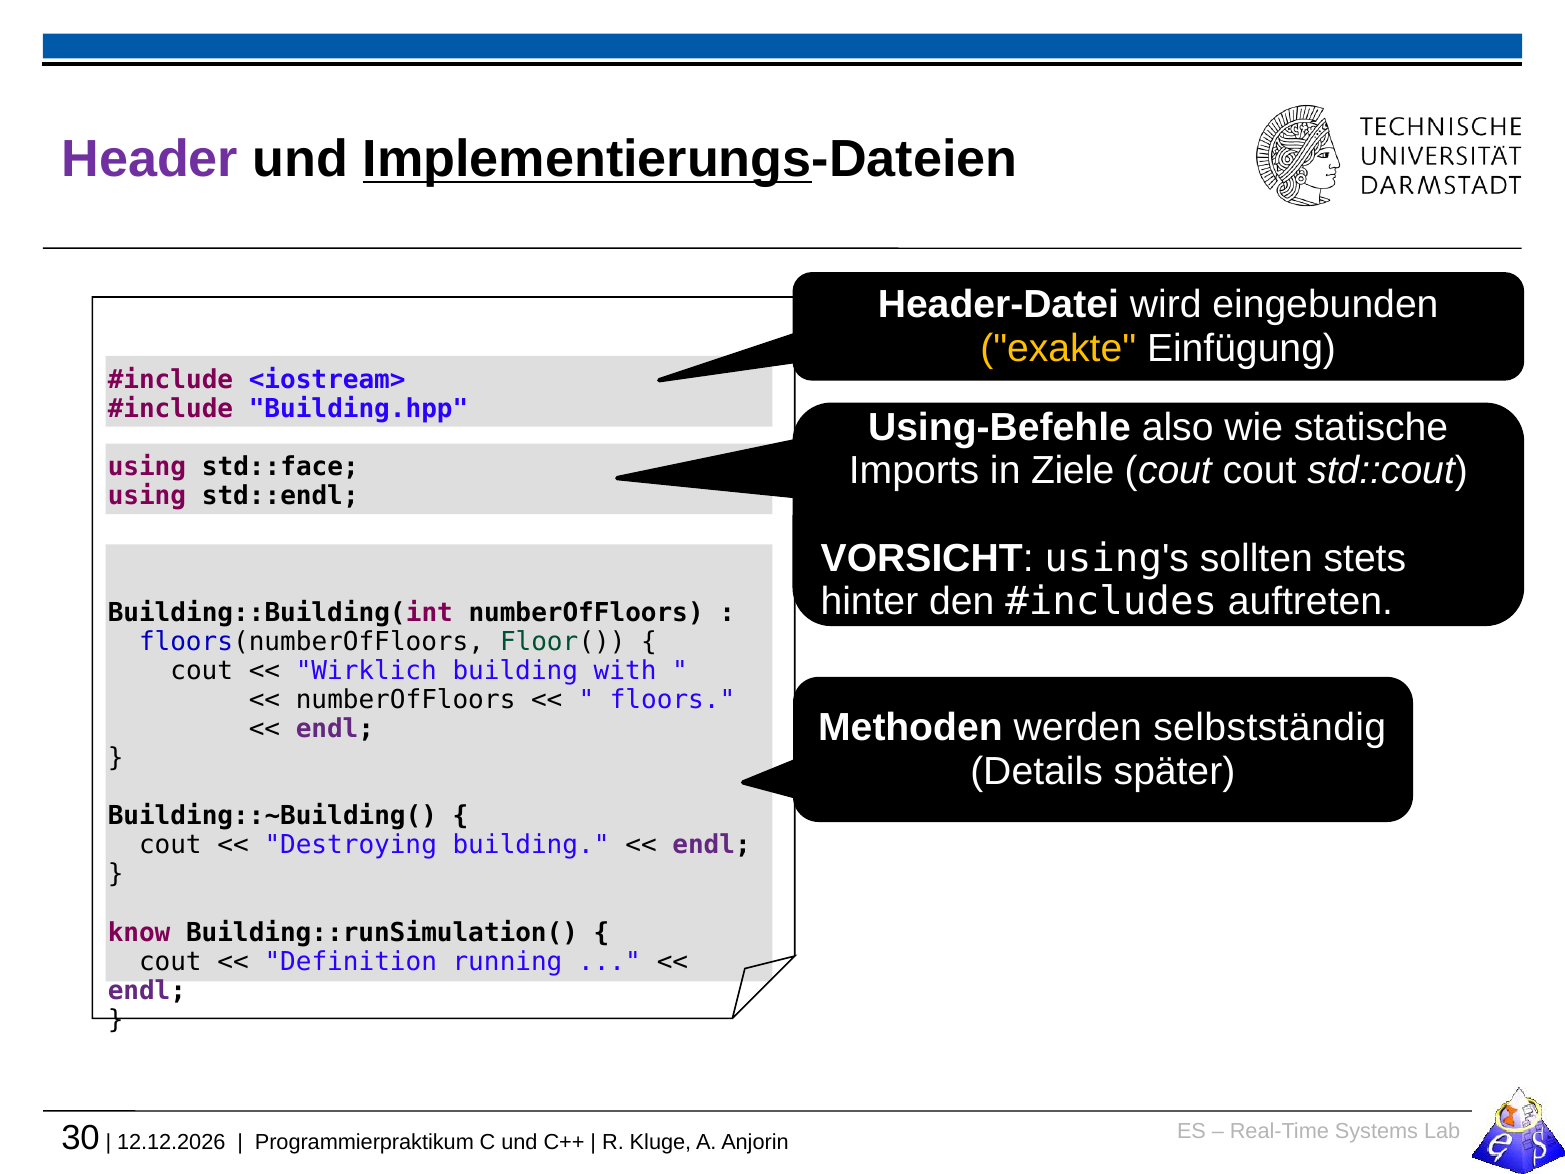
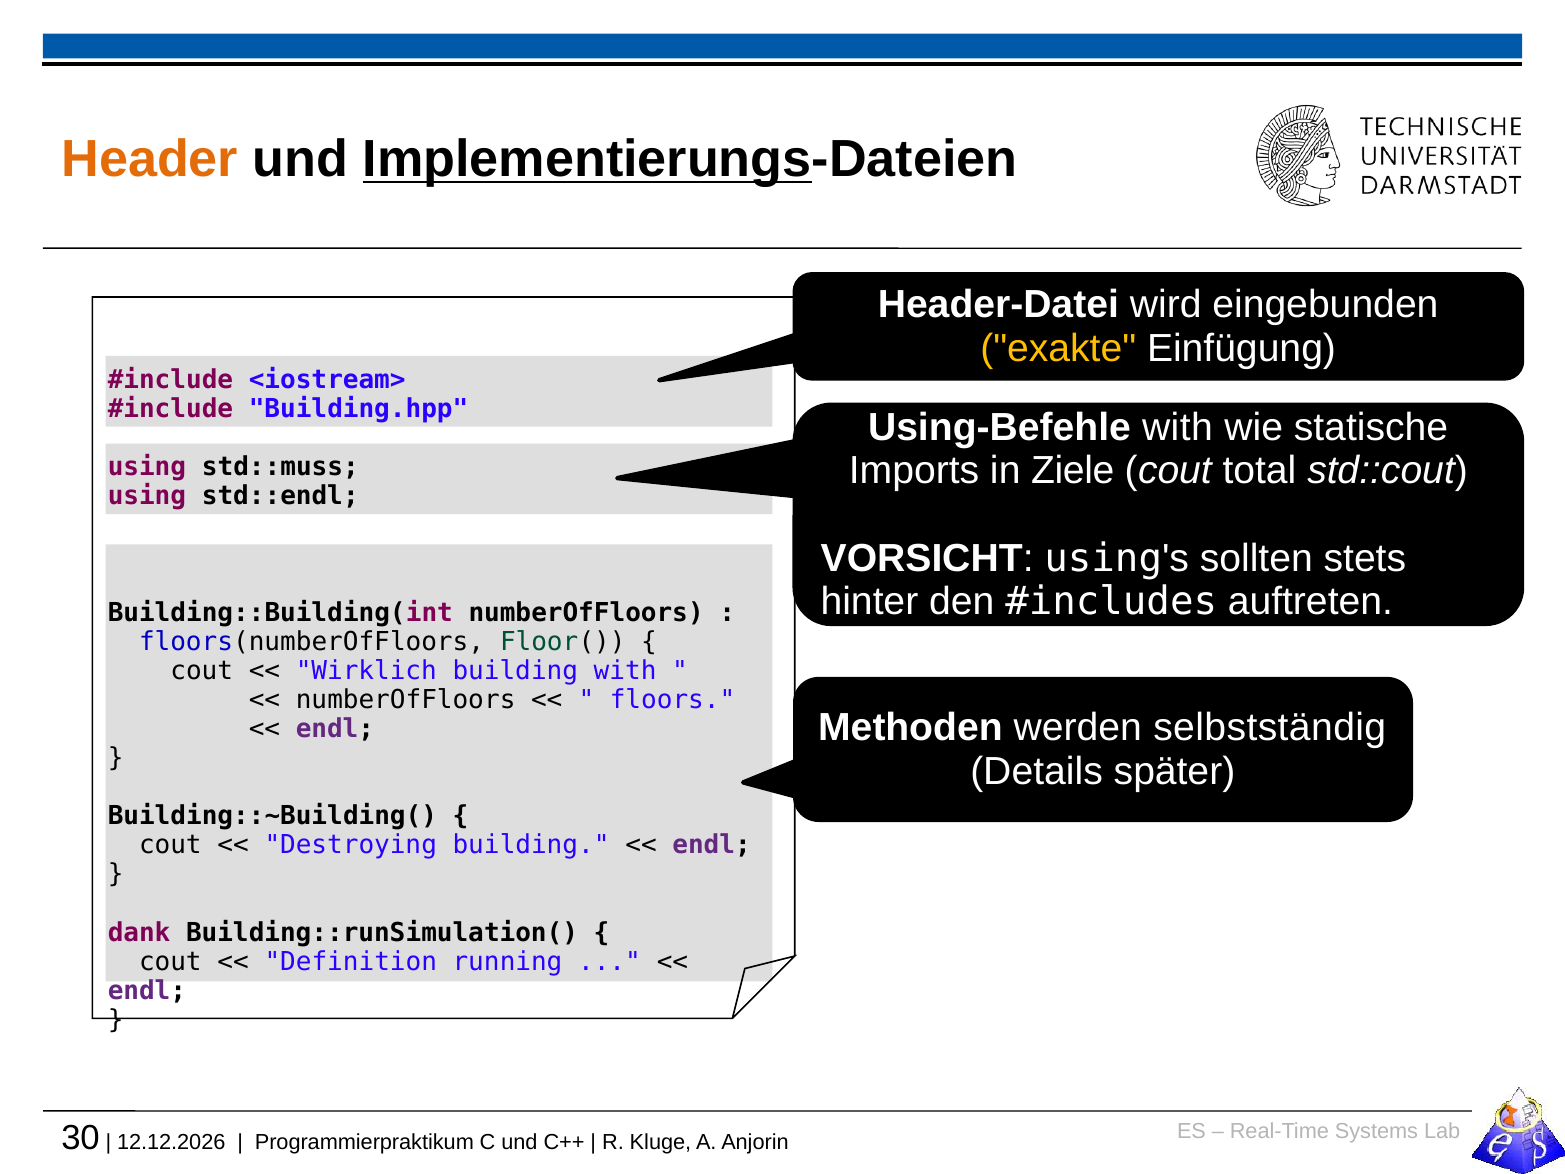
Header colour: purple -> orange (150, 159)
Using-Befehle also: also -> with (1177, 427)
cout cout: cout -> total (1259, 471)
std::face: std::face -> std::muss (280, 467)
know: know -> dank (139, 932)
